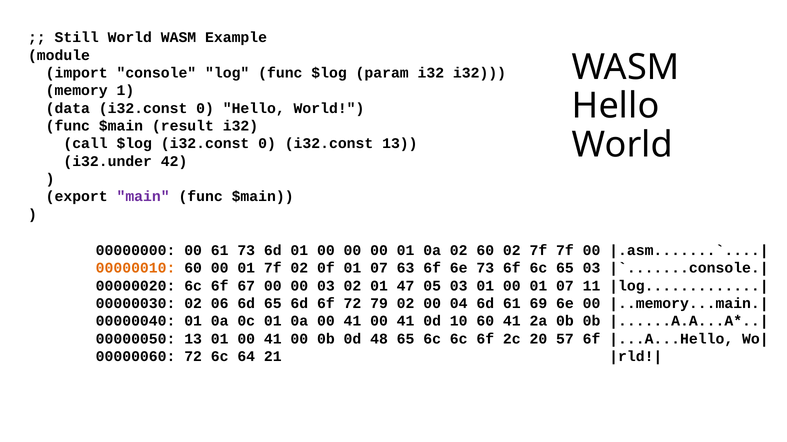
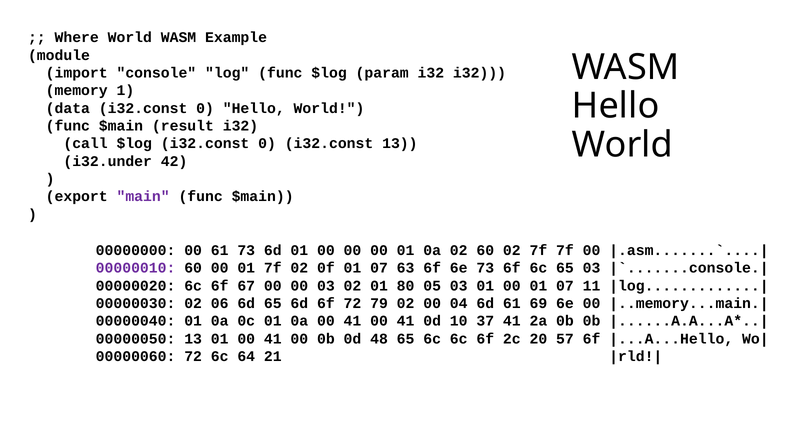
Still: Still -> Where (77, 38)
00000010 colour: orange -> purple (136, 268)
47: 47 -> 80 (406, 286)
10 60: 60 -> 37 (485, 322)
